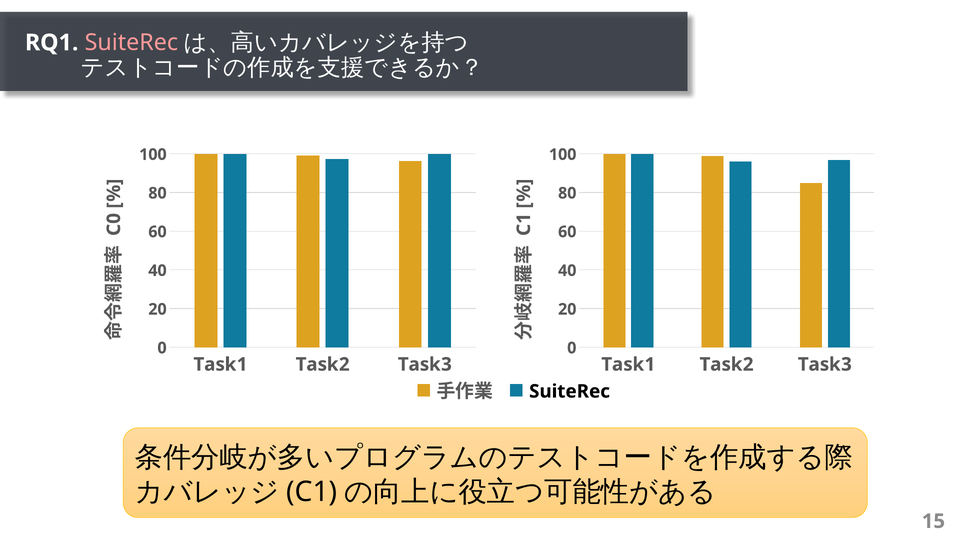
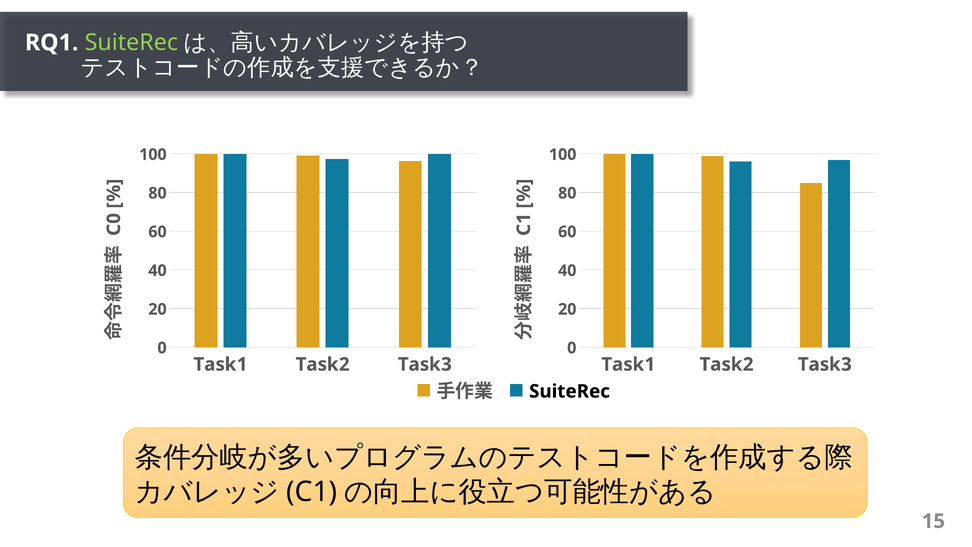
SuiteRec colour: pink -> light green (131, 43)
